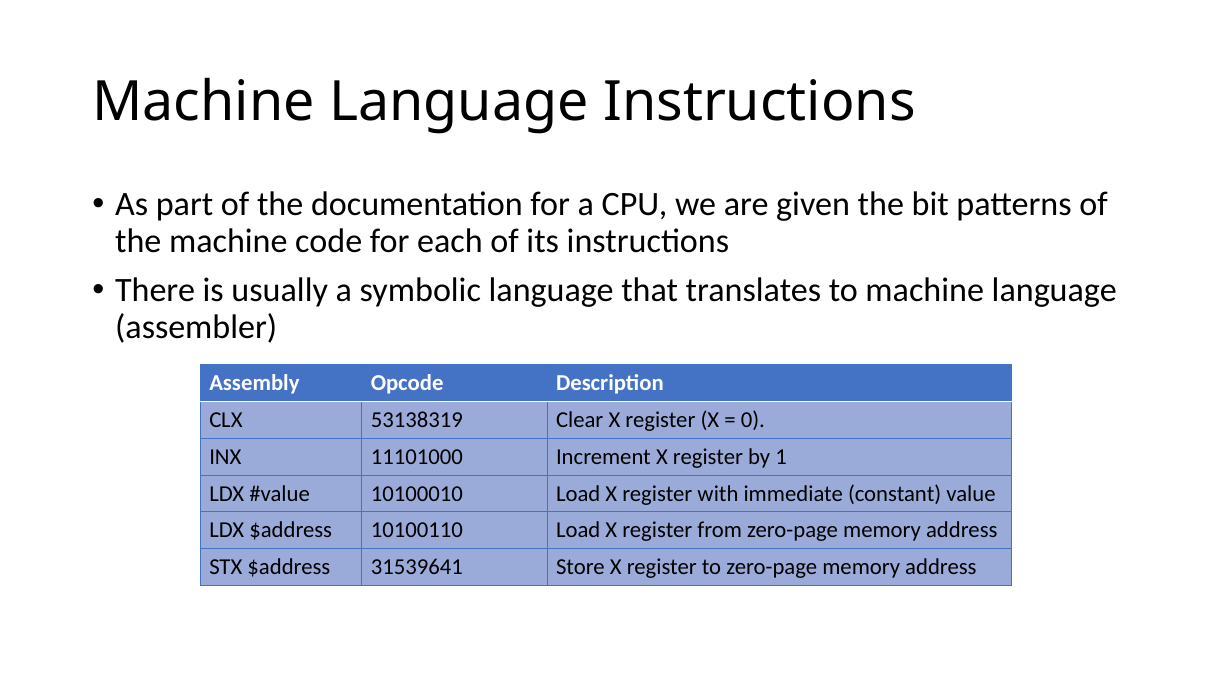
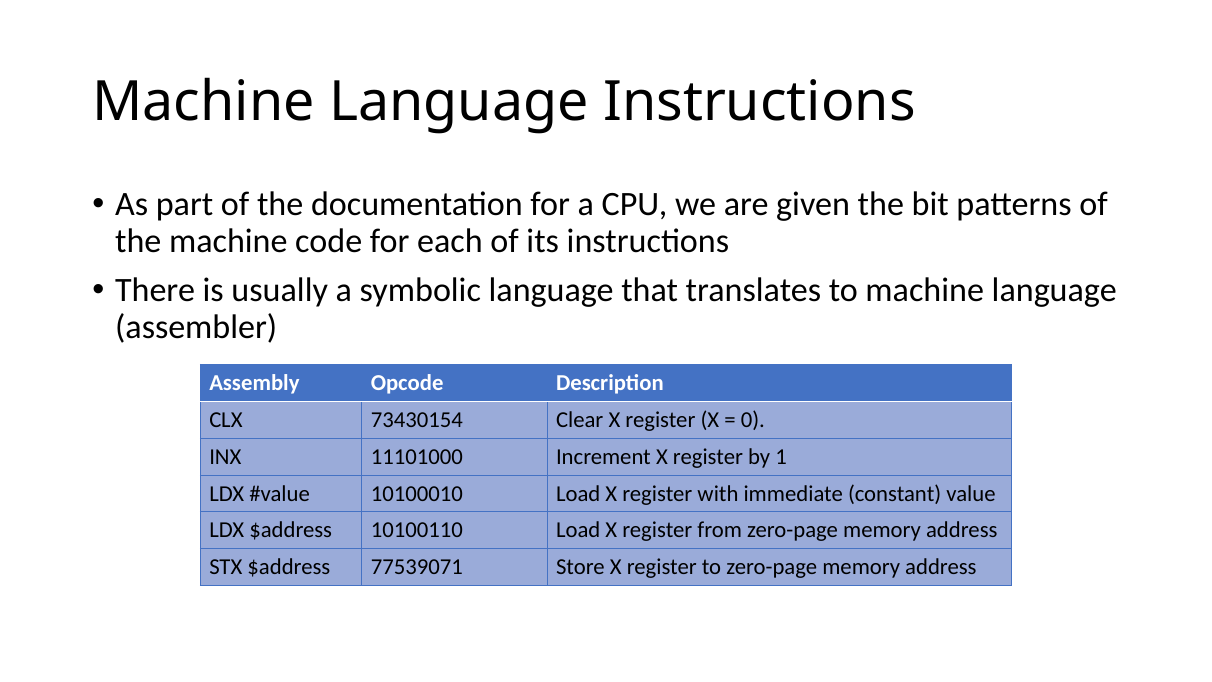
53138319: 53138319 -> 73430154 (417, 420)
31539641: 31539641 -> 77539071 (417, 567)
